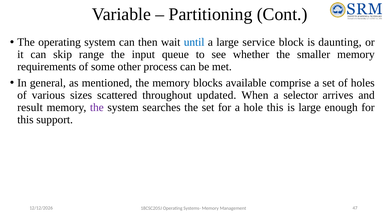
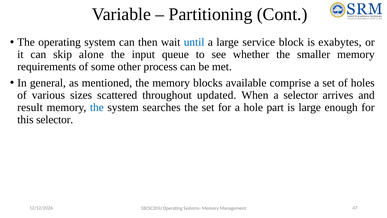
daunting: daunting -> exabytes (340, 42)
range: range -> alone (91, 54)
the colour: purple -> blue (97, 107)
hole this: this -> part (275, 107)
this support: support -> selector (55, 119)
